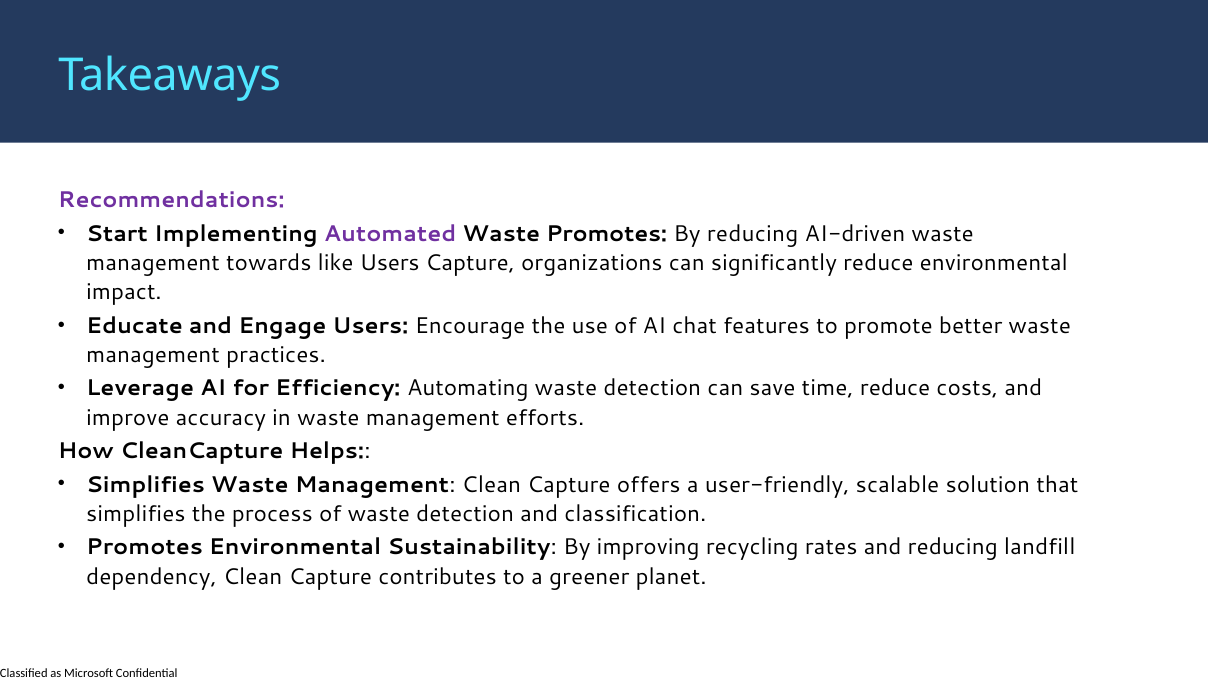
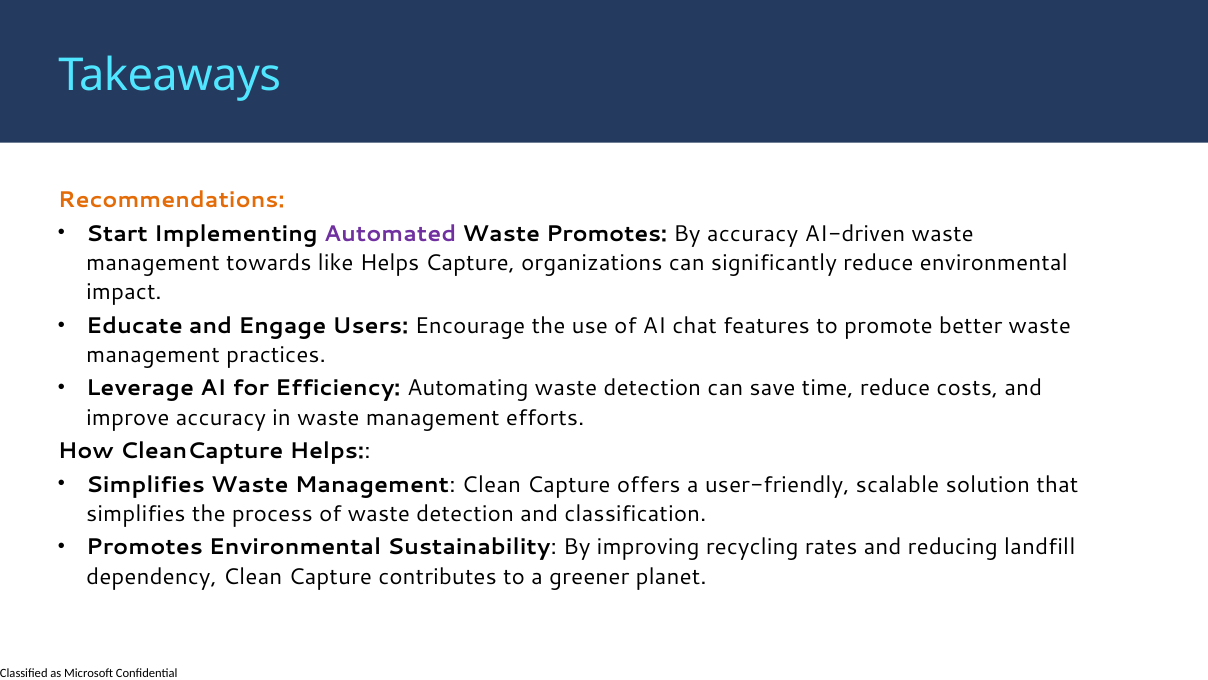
Recommendations colour: purple -> orange (171, 200)
By reducing: reducing -> accuracy (753, 233)
like Users: Users -> Helps (390, 263)
